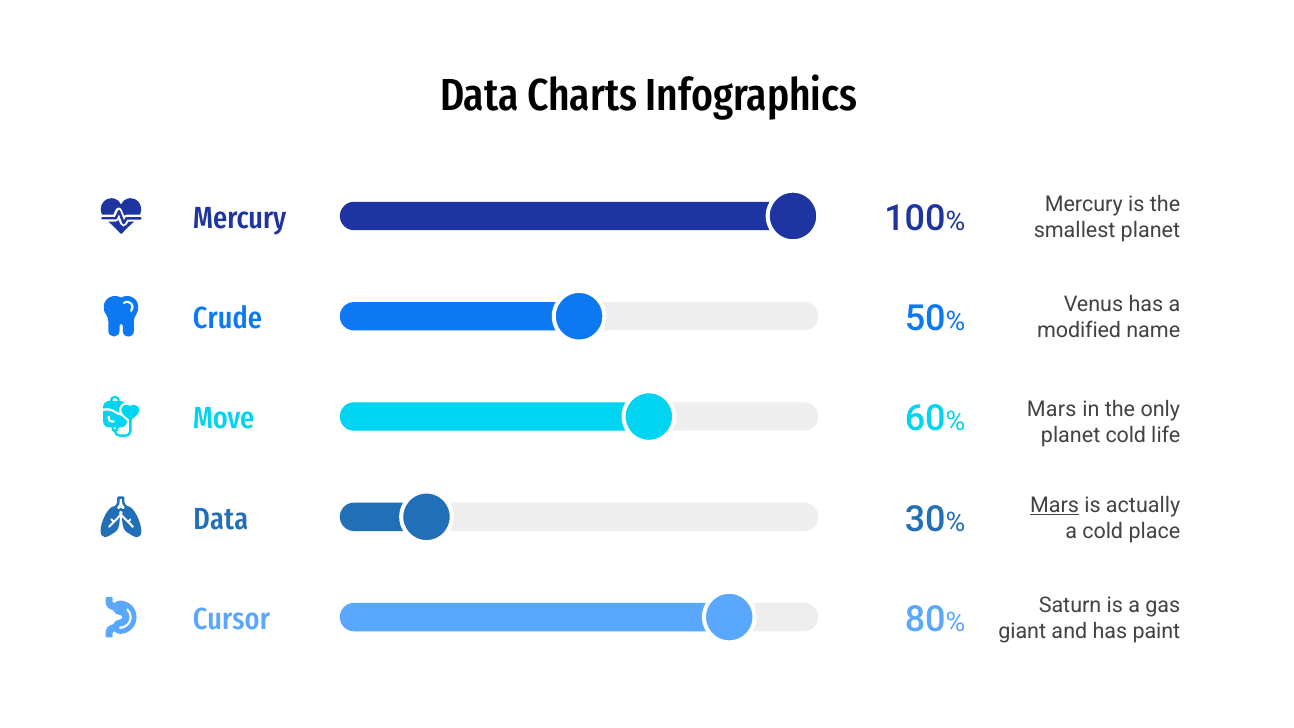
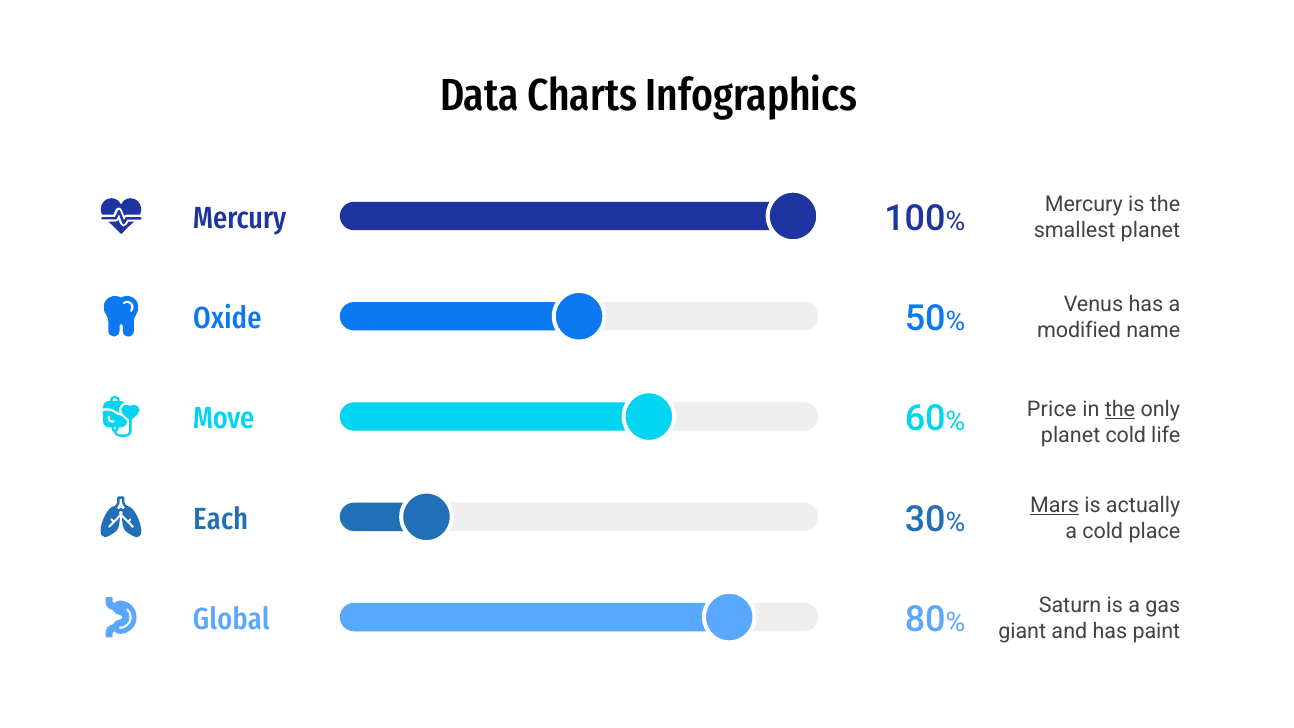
Crude: Crude -> Oxide (227, 318)
Mars: Mars -> Price (1052, 409)
the underline: none -> present (1120, 409)
Data: Data -> Each (221, 519)
Cursor: Cursor -> Global (231, 619)
